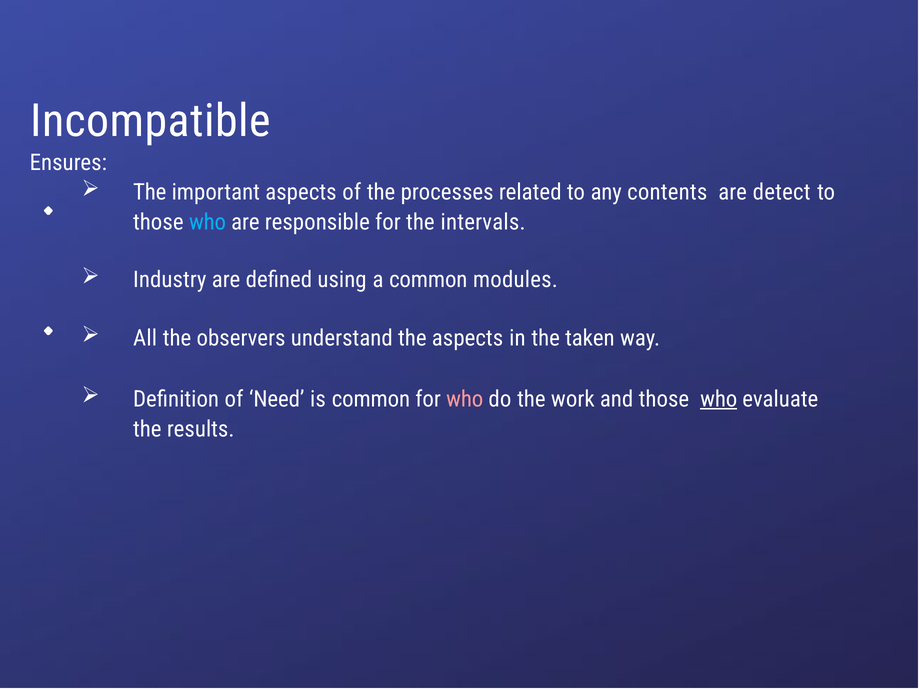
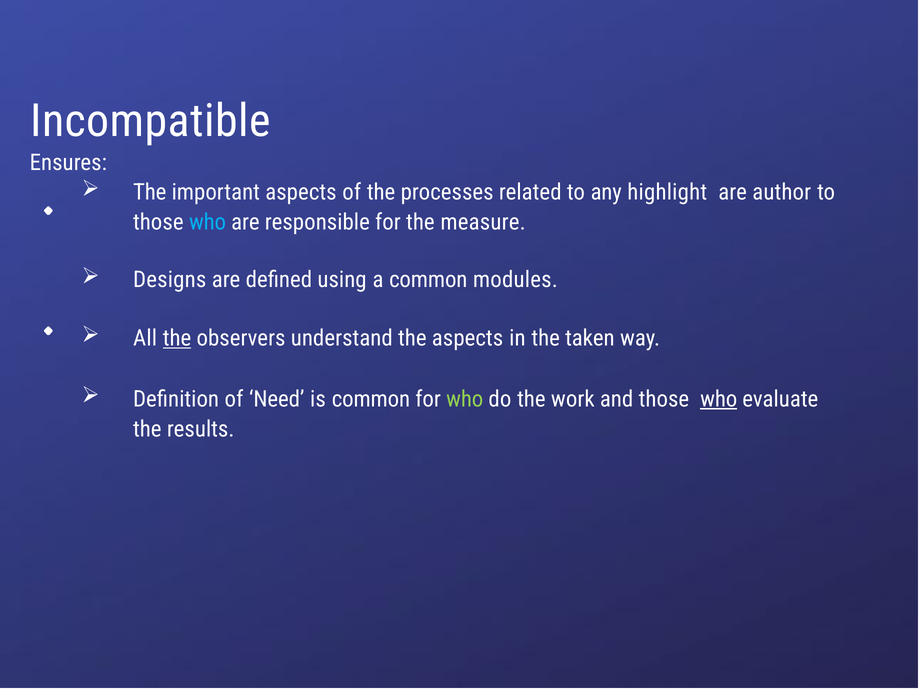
contents: contents -> highlight (667, 193)
detect: detect -> author (782, 193)
intervals: intervals -> measure (483, 222)
Industry: Industry -> Designs (170, 280)
the underline: none -> present (177, 338)
who colour: pink -> light green (465, 399)
